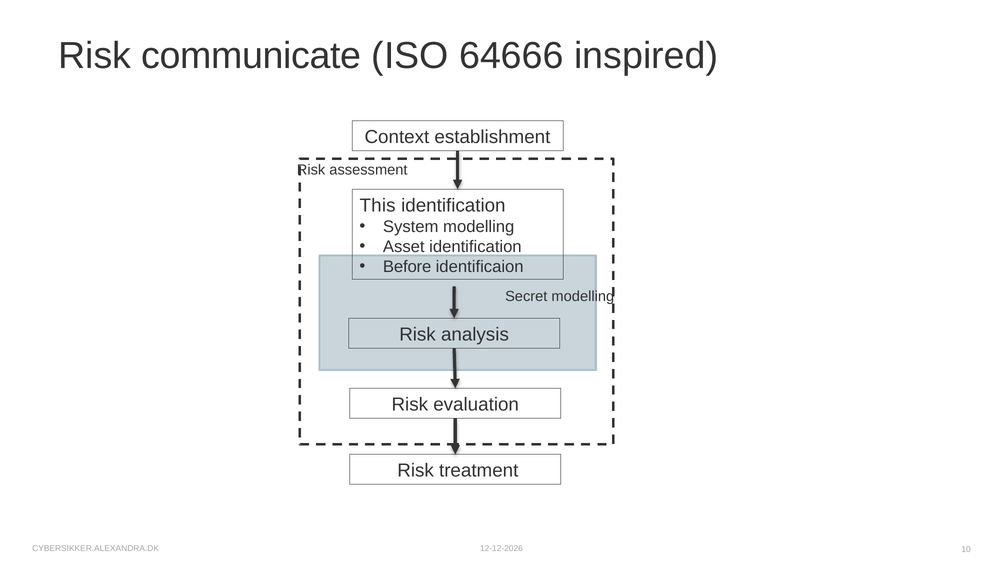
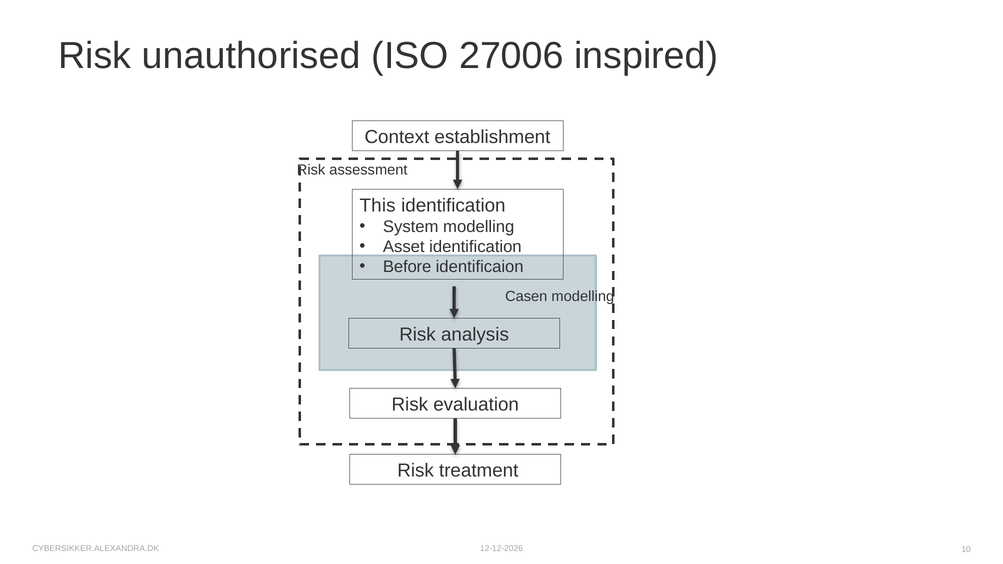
communicate: communicate -> unauthorised (251, 56)
64666: 64666 -> 27006 (511, 56)
Secret: Secret -> Casen (526, 296)
